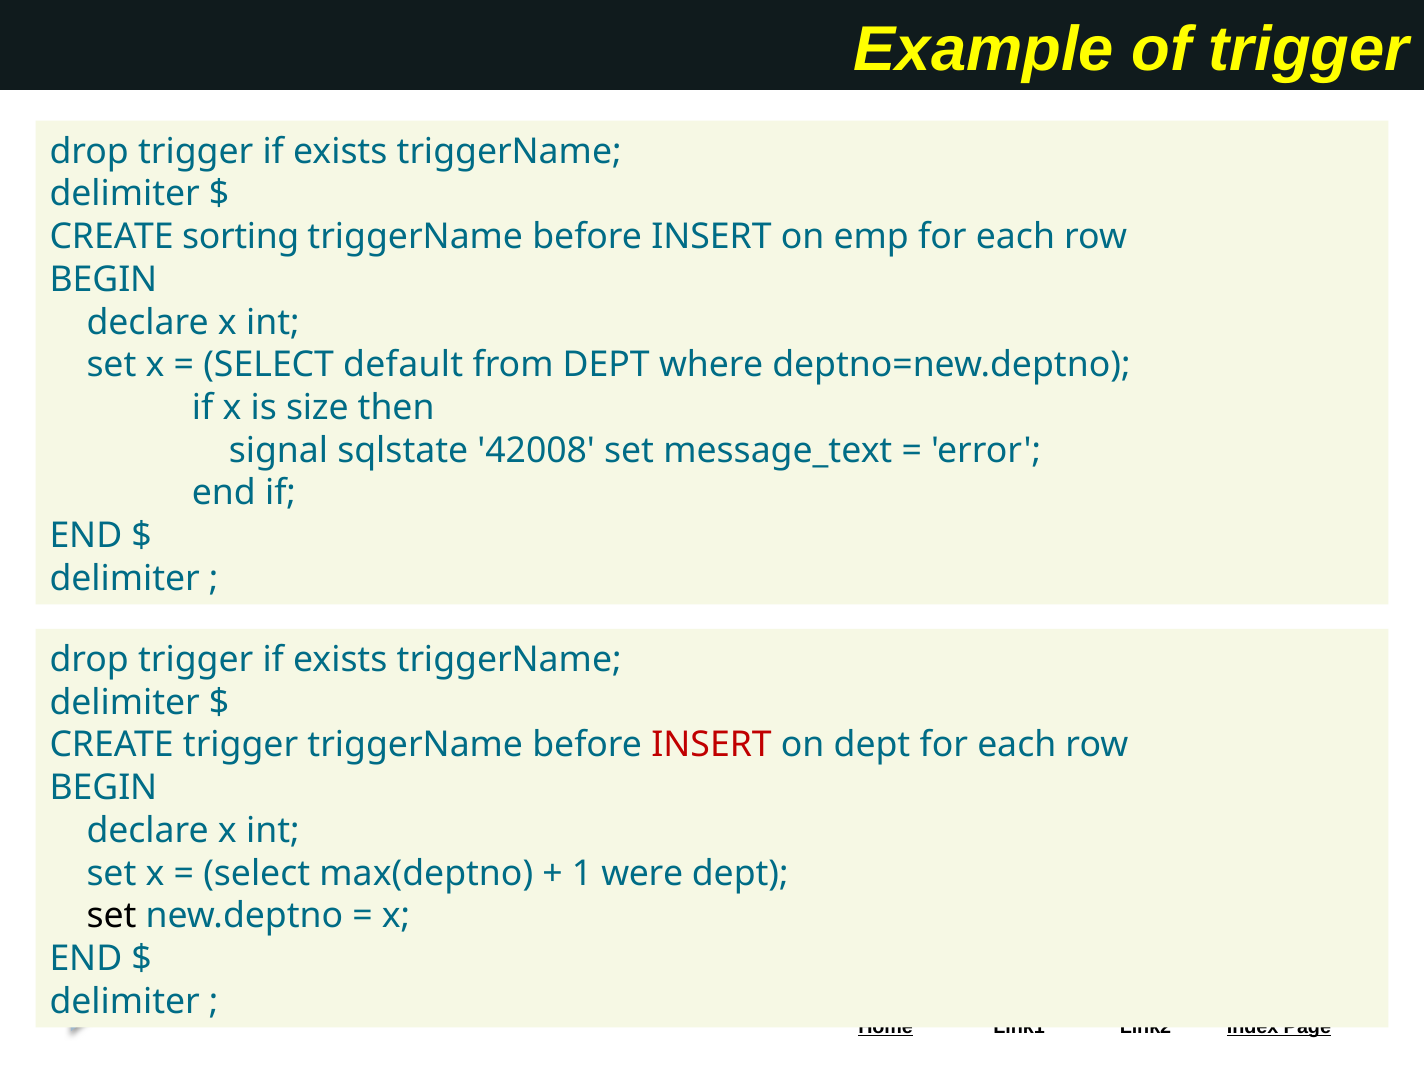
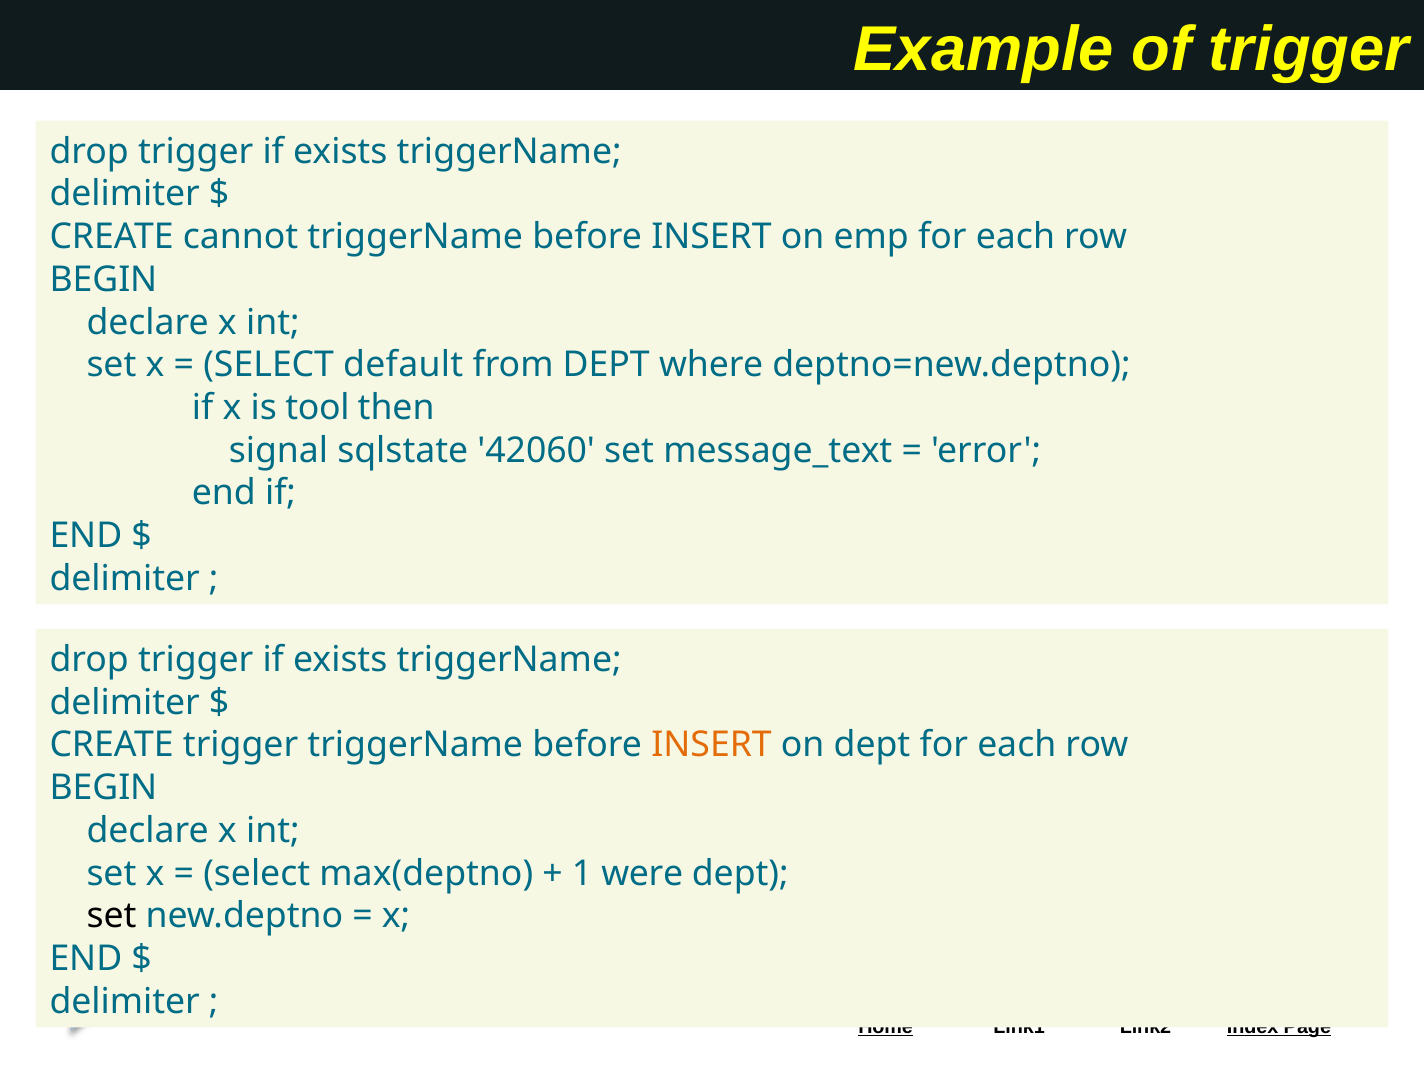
sorting: sorting -> cannot (241, 237)
size: size -> tool (317, 408)
42008: 42008 -> 42060 (536, 450)
INSERT colour: red -> orange (712, 745)
